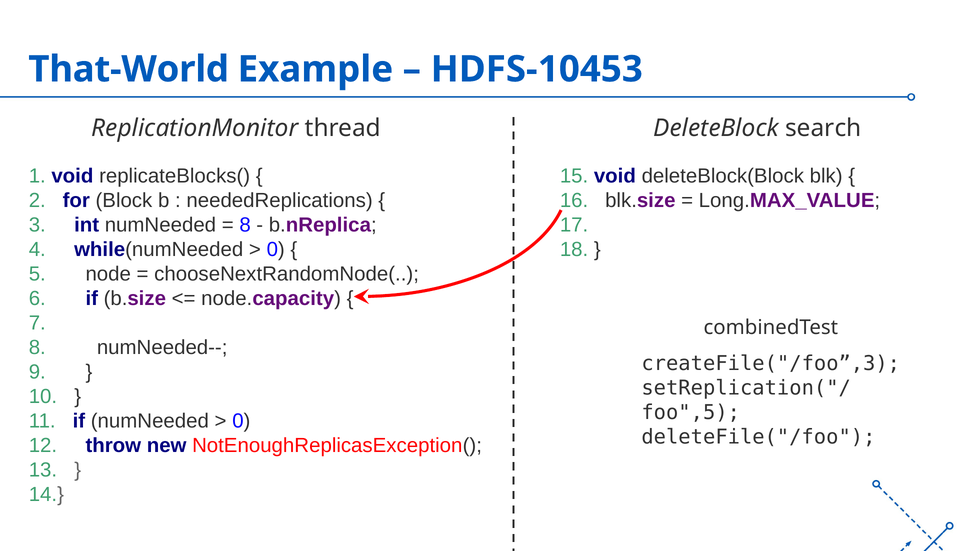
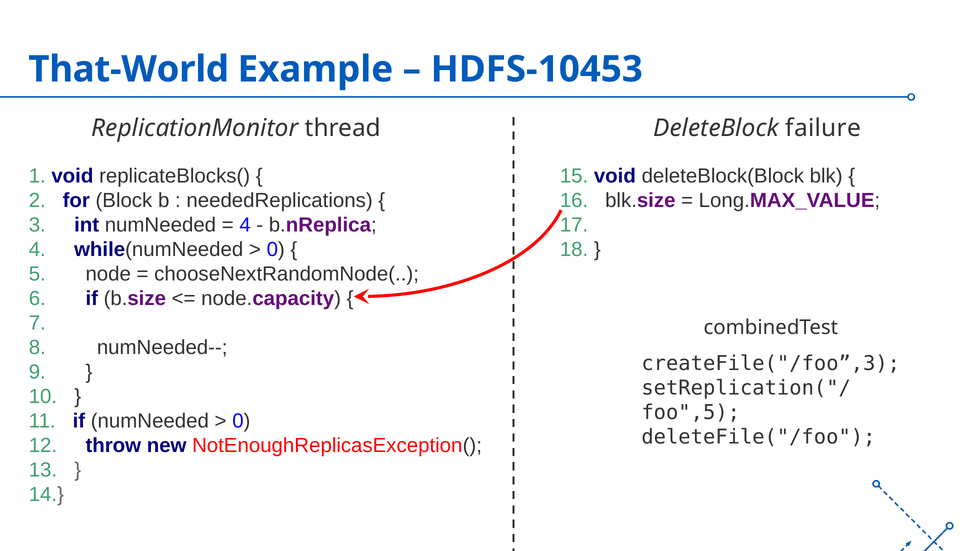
search: search -> failure (823, 128)
8: 8 -> 4 (245, 225)
